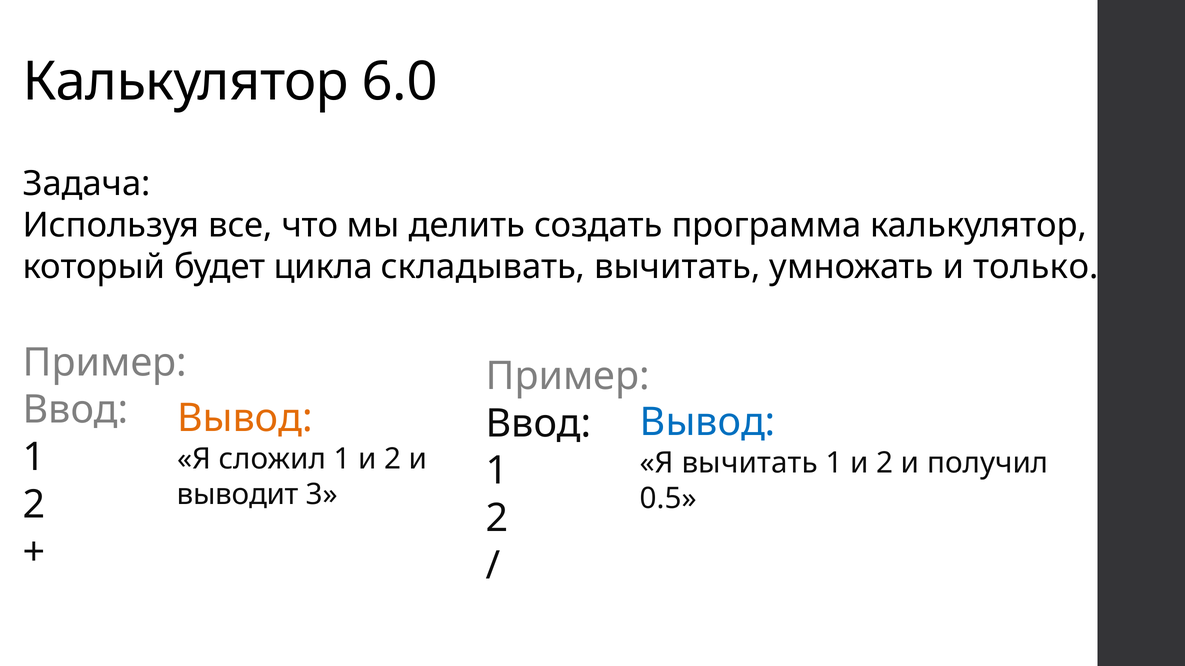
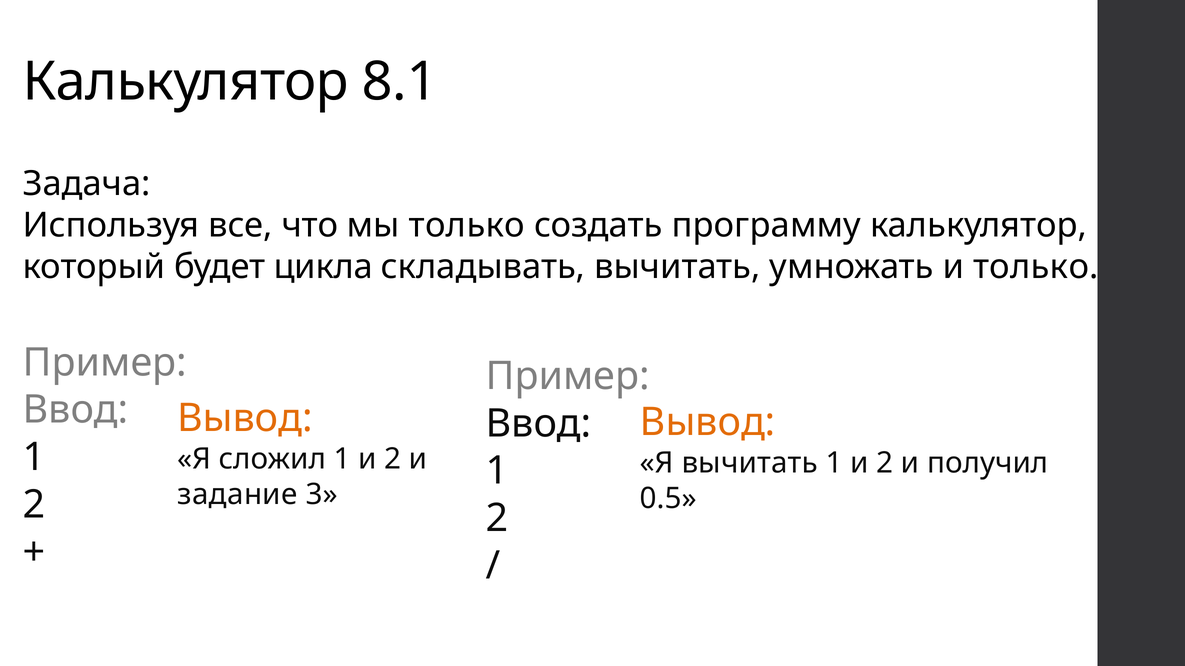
6.0: 6.0 -> 8.1 (400, 82)
мы делить: делить -> только (467, 226)
программа: программа -> программу (766, 226)
Вывод colour: blue -> orange (708, 423)
выводит: выводит -> задание (237, 495)
